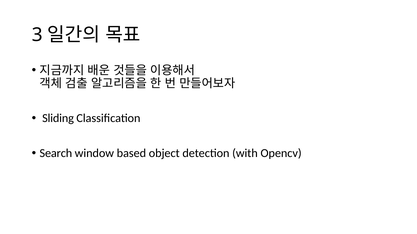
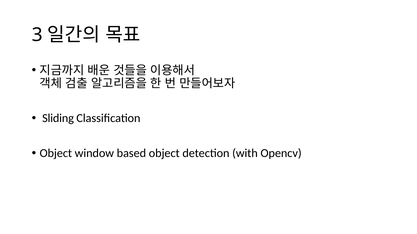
Search: Search -> Object (56, 154)
